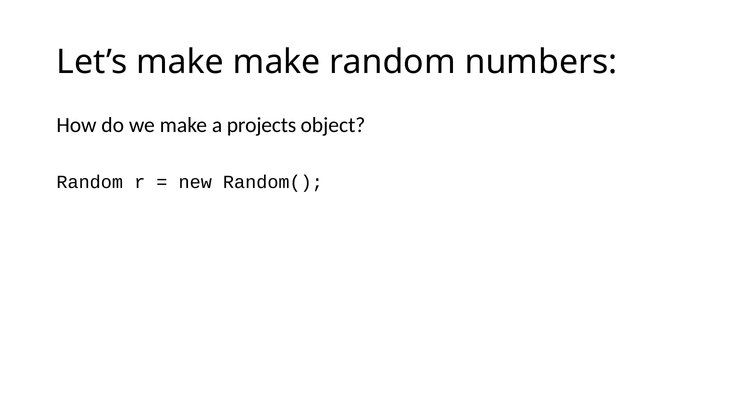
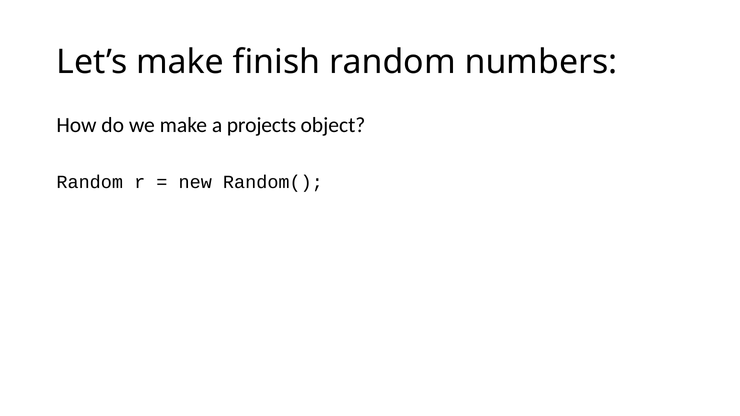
make make: make -> finish (277, 62)
